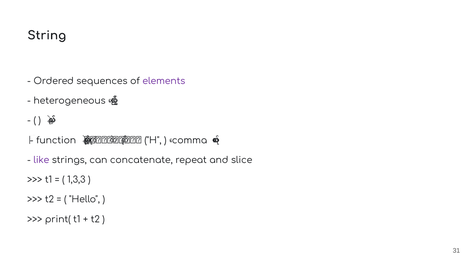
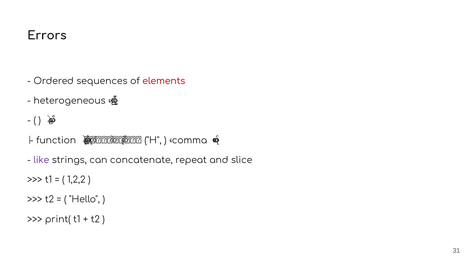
String: String -> Errors (47, 35)
elements colour: purple -> red (164, 81)
1,3,3: 1,3,3 -> 1,2,2 (76, 180)
